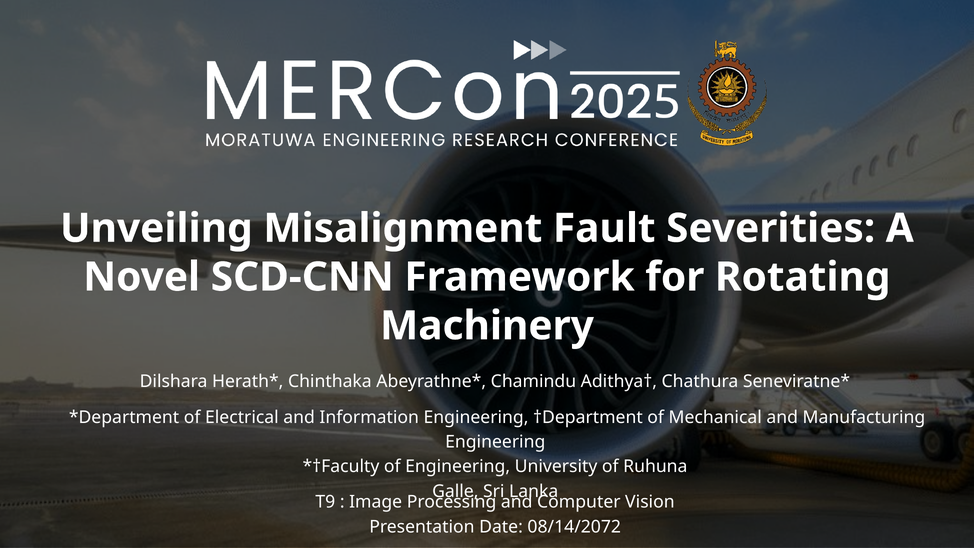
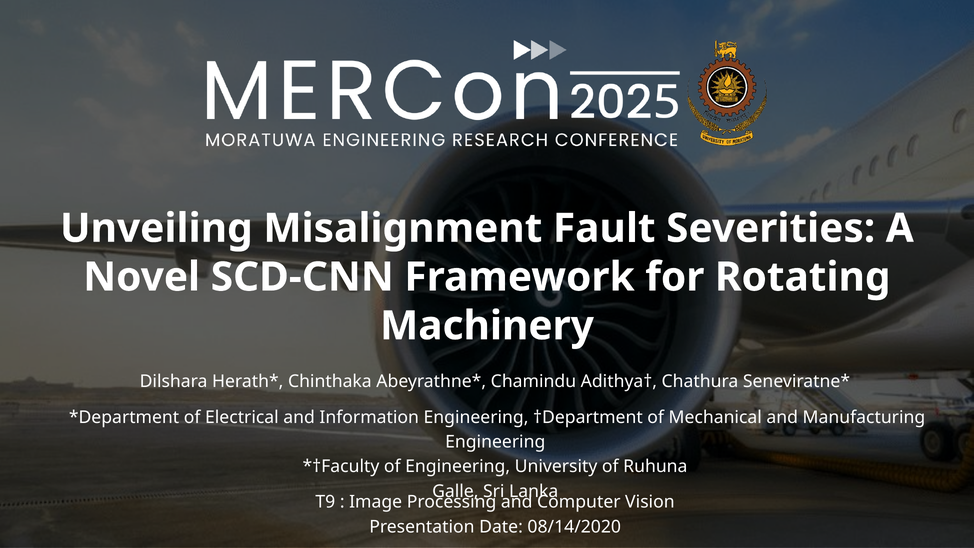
08/14/2072: 08/14/2072 -> 08/14/2020 (574, 527)
